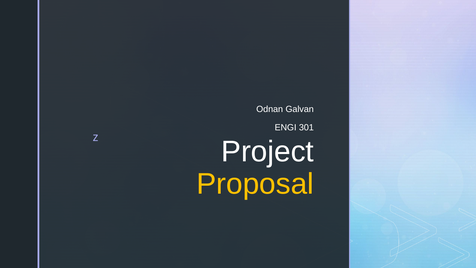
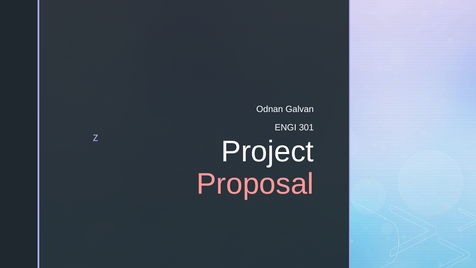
Proposal colour: yellow -> pink (255, 184)
